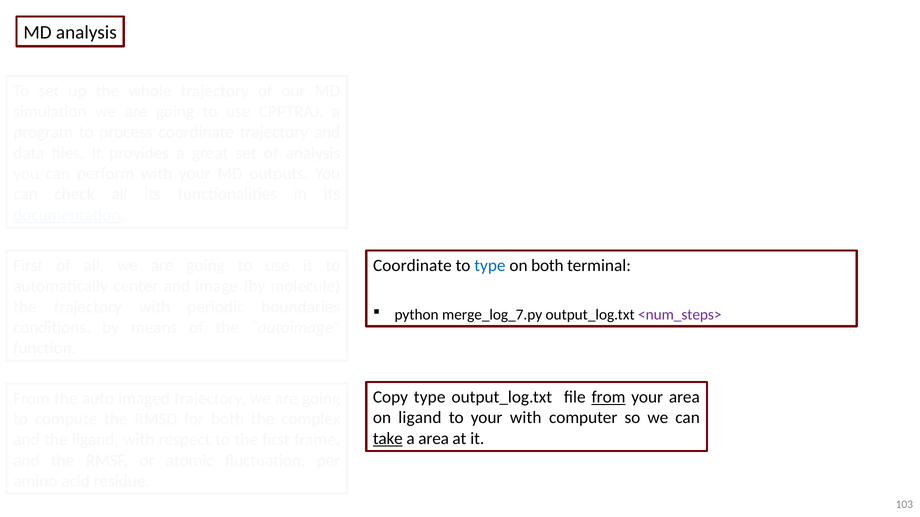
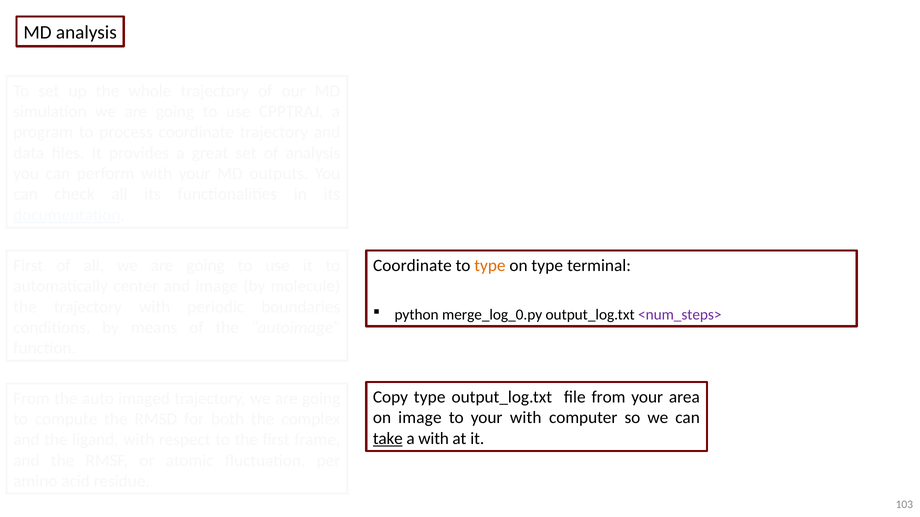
type colour: blue -> orange (490, 266)
on both: both -> type (547, 266)
merge_log_7.py: merge_log_7.py -> merge_log_0.py (492, 315)
from underline: present -> none (608, 397)
on ligand: ligand -> image (420, 418)
a area: area -> with (434, 439)
